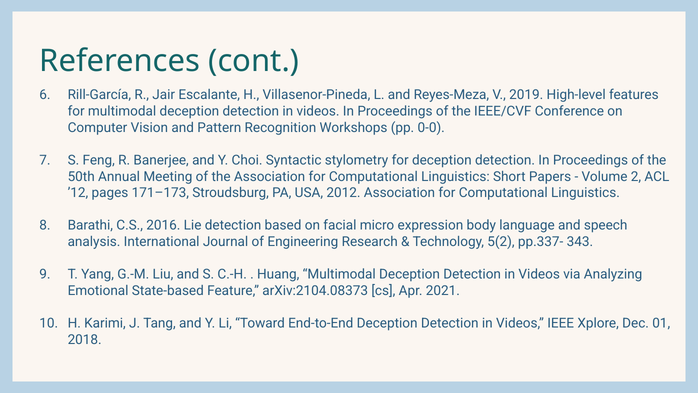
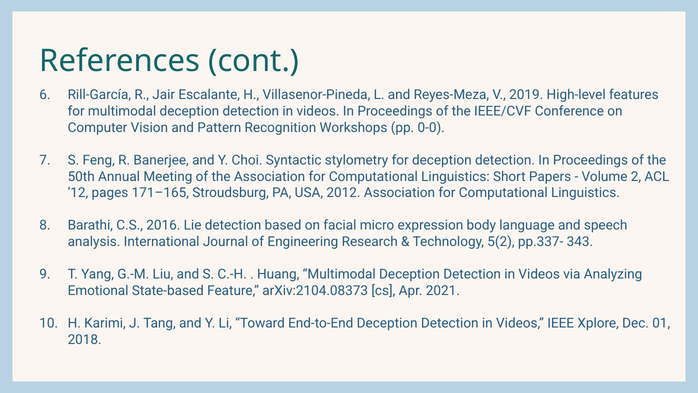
171–173: 171–173 -> 171–165 (160, 193)
